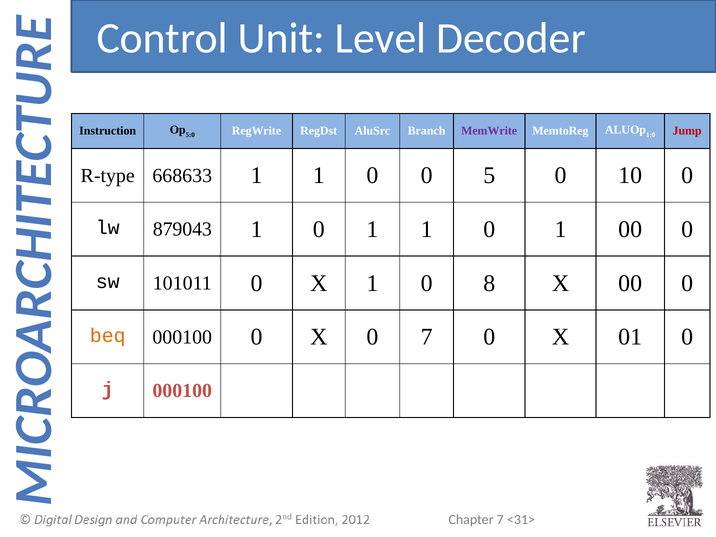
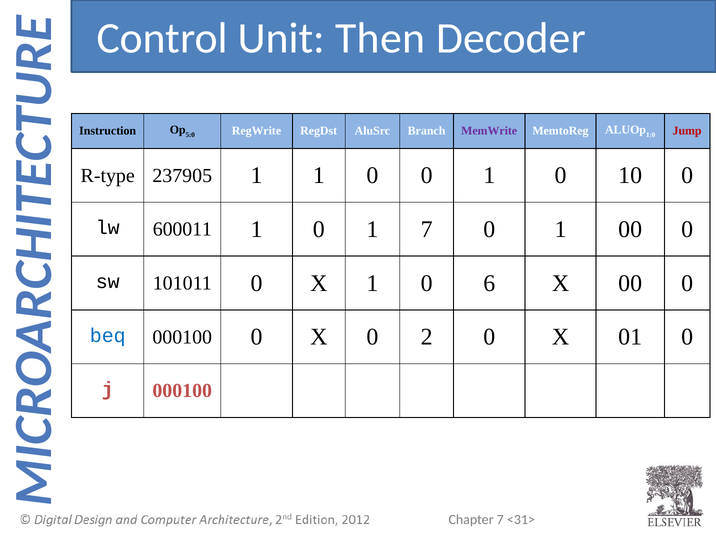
Level: Level -> Then (380, 38)
668633: 668633 -> 237905 (182, 176)
0 0 5: 5 -> 1 (489, 176)
879043: 879043 -> 600011 (182, 229)
0 1 1: 1 -> 7 (427, 229)
8: 8 -> 6 (489, 283)
beq colour: orange -> blue (108, 336)
0 7: 7 -> 2 (427, 337)
